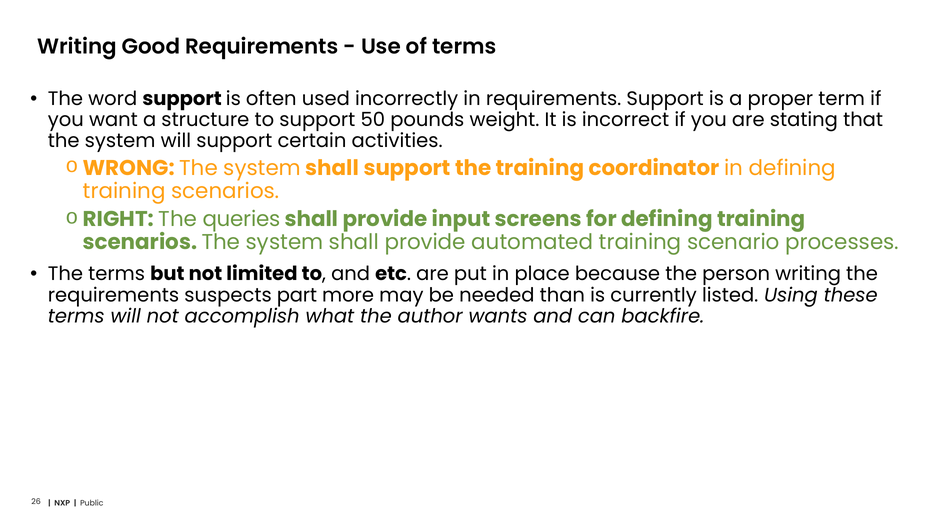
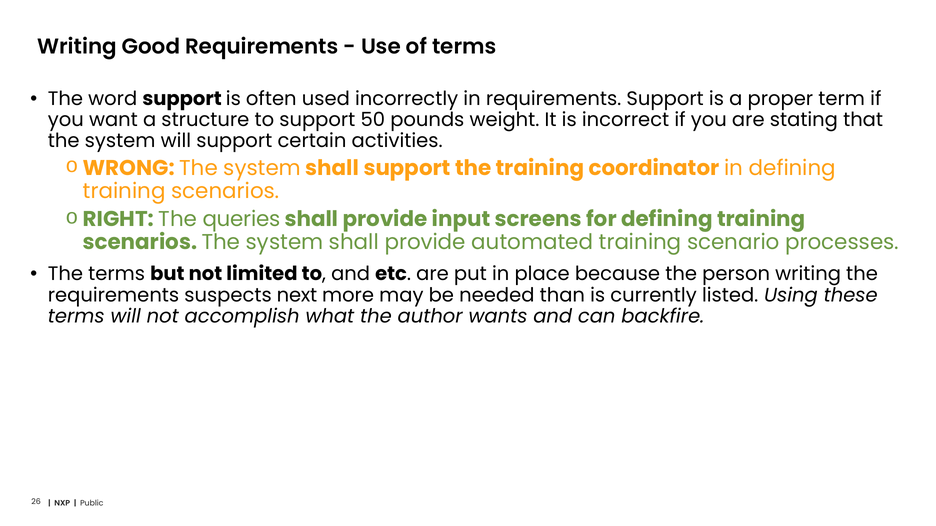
part: part -> next (297, 295)
